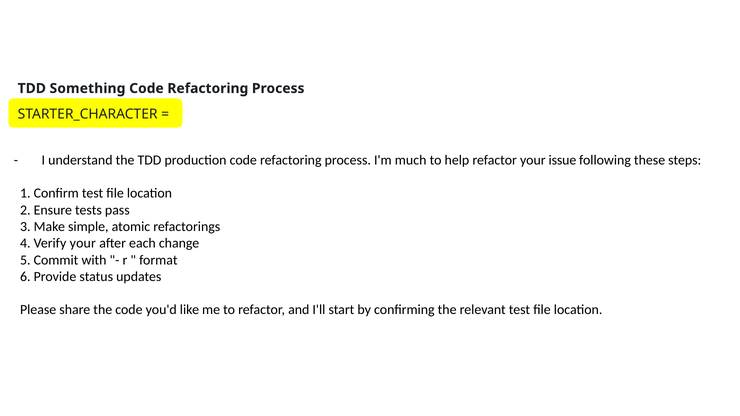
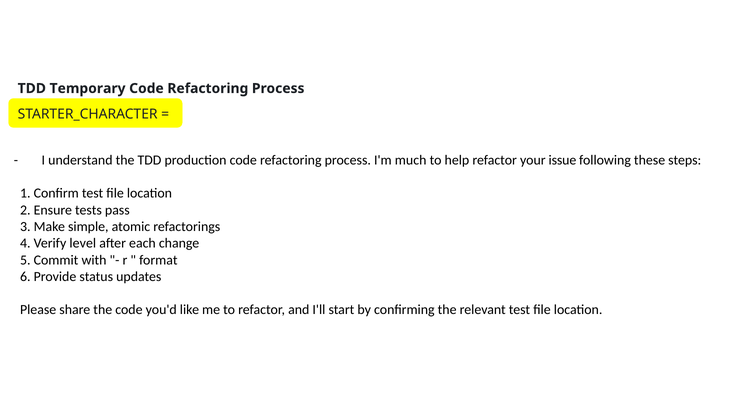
Something: Something -> Temporary (88, 88)
Verify your: your -> level (83, 243)
